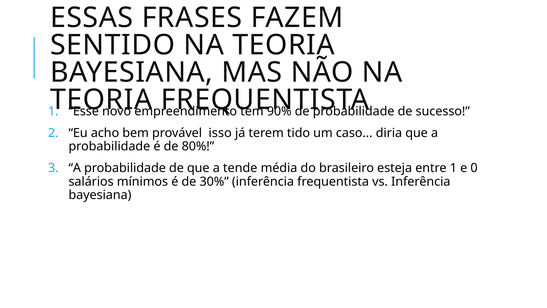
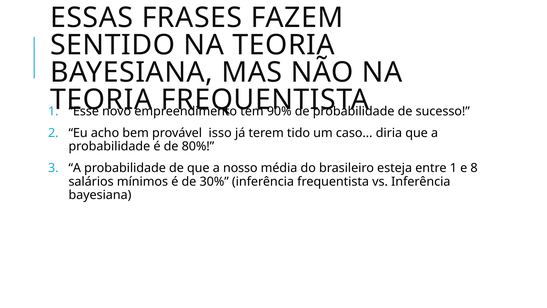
tende: tende -> nosso (240, 168)
0: 0 -> 8 (474, 168)
